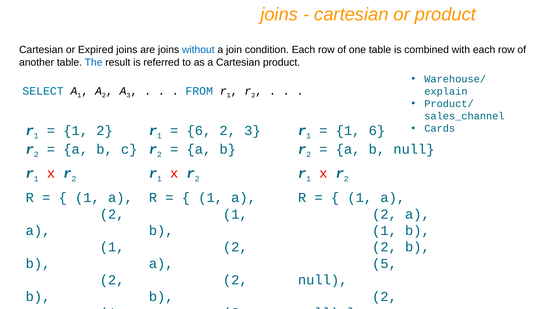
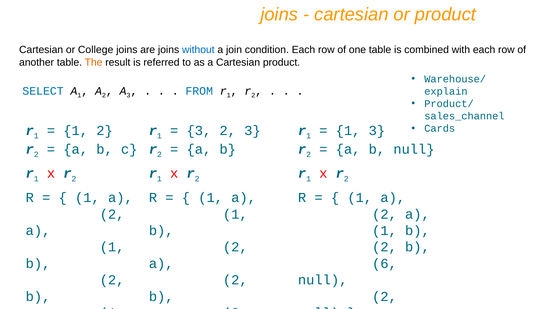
Expired: Expired -> College (96, 50)
The colour: blue -> orange (94, 62)
6: 6 -> 3 (199, 130)
1 6: 6 -> 3 (377, 130)
5: 5 -> 6 (384, 263)
